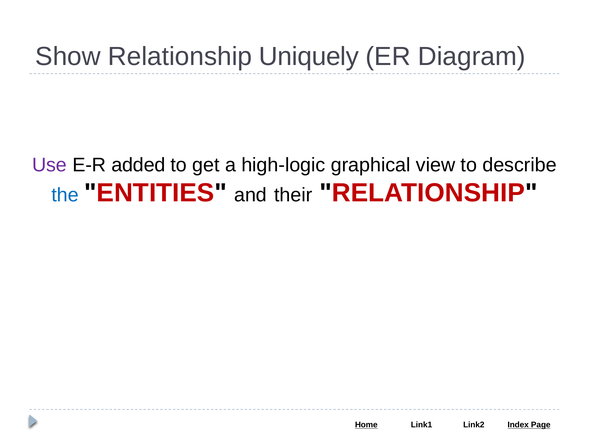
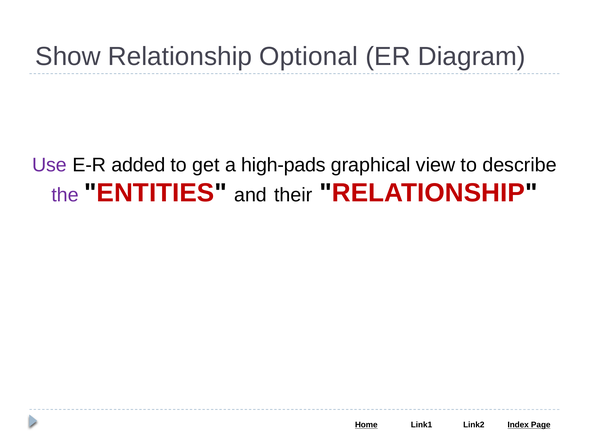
Uniquely: Uniquely -> Optional (309, 56)
high-logic: high-logic -> high-pads (283, 165)
the colour: blue -> purple (65, 195)
